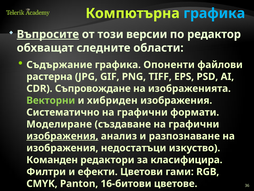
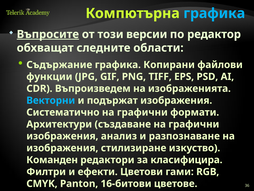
Опоненти: Опоненти -> Копирани (169, 65)
растерна: растерна -> функции (49, 76)
Съпровождане: Съпровождане -> Въпроизведем (93, 88)
Векторни colour: light green -> light blue (51, 100)
хибриден: хибриден -> подържат (112, 100)
Моделиране: Моделиране -> Архитектури (59, 124)
изображения underline: present -> none (62, 136)
недостатъци: недостатъци -> стилизиране (134, 148)
